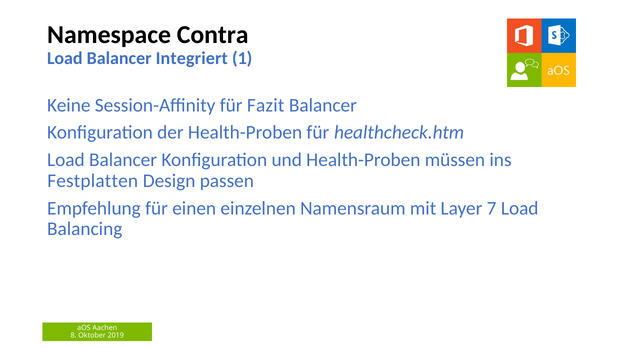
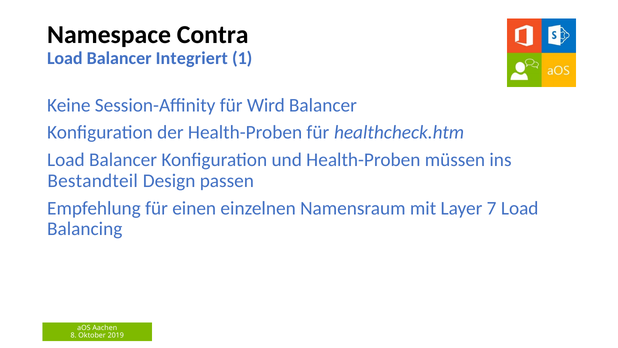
Fazit: Fazit -> Wird (266, 105)
Festplatten: Festplatten -> Bestandteil (93, 181)
